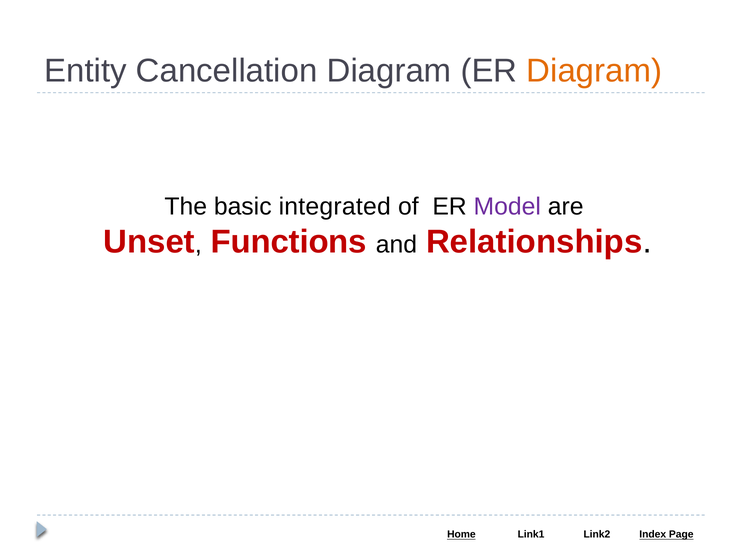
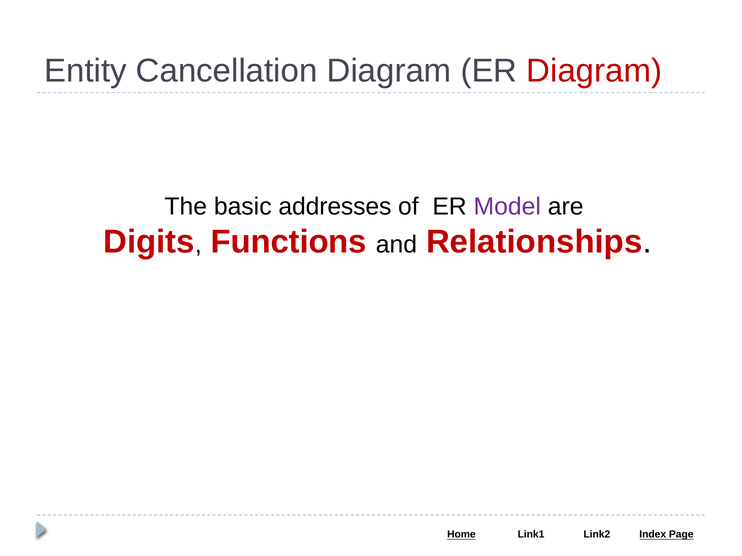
Diagram colour: orange -> red (594, 71)
integrated: integrated -> addresses (335, 207)
Unset: Unset -> Digits (149, 242)
